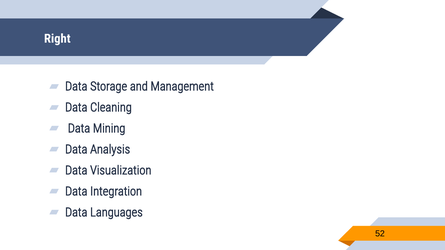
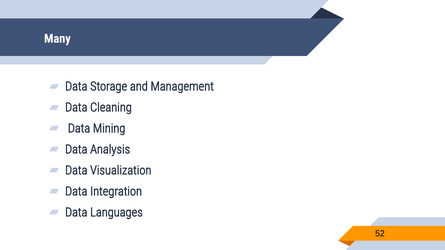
Right: Right -> Many (57, 39)
